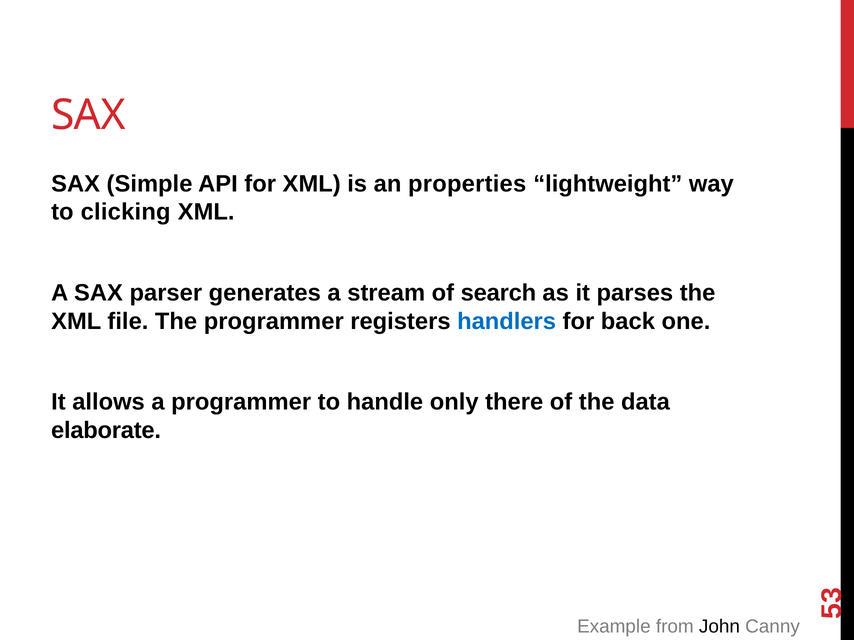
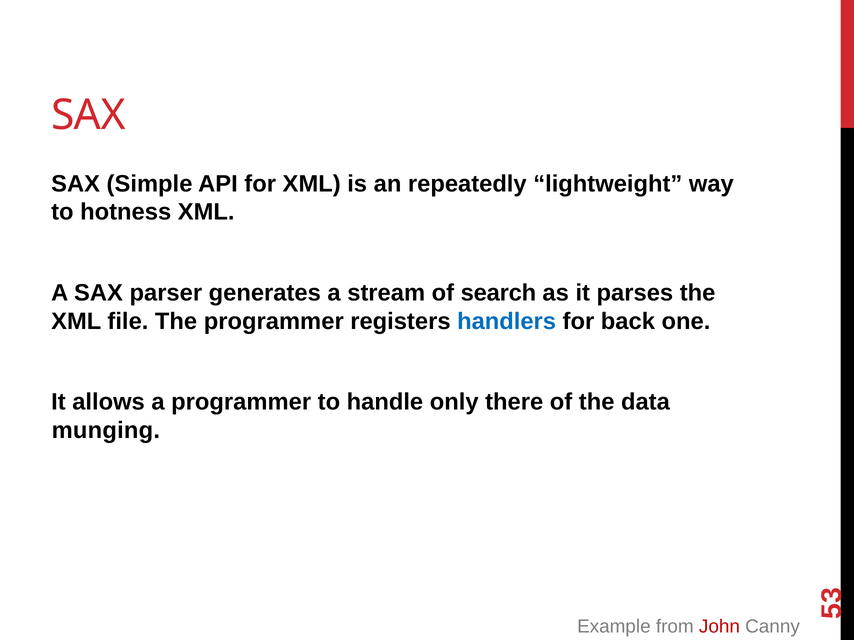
properties: properties -> repeatedly (467, 184)
clicking: clicking -> hotness (126, 212)
elaborate: elaborate -> munging (106, 431)
John colour: black -> red (719, 627)
